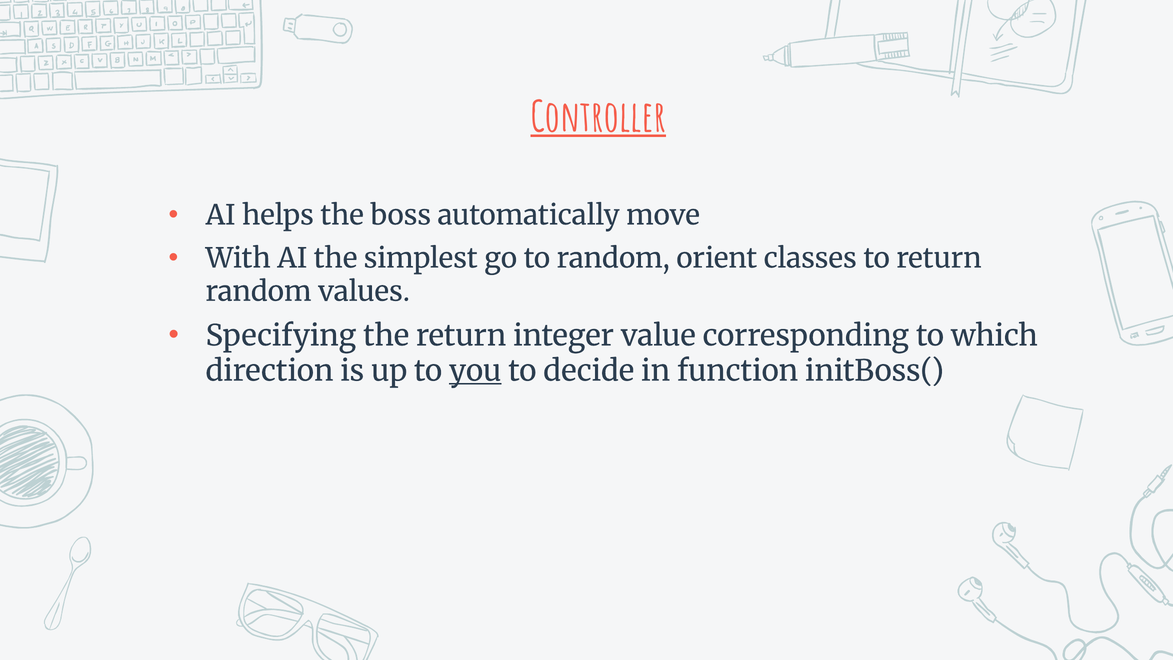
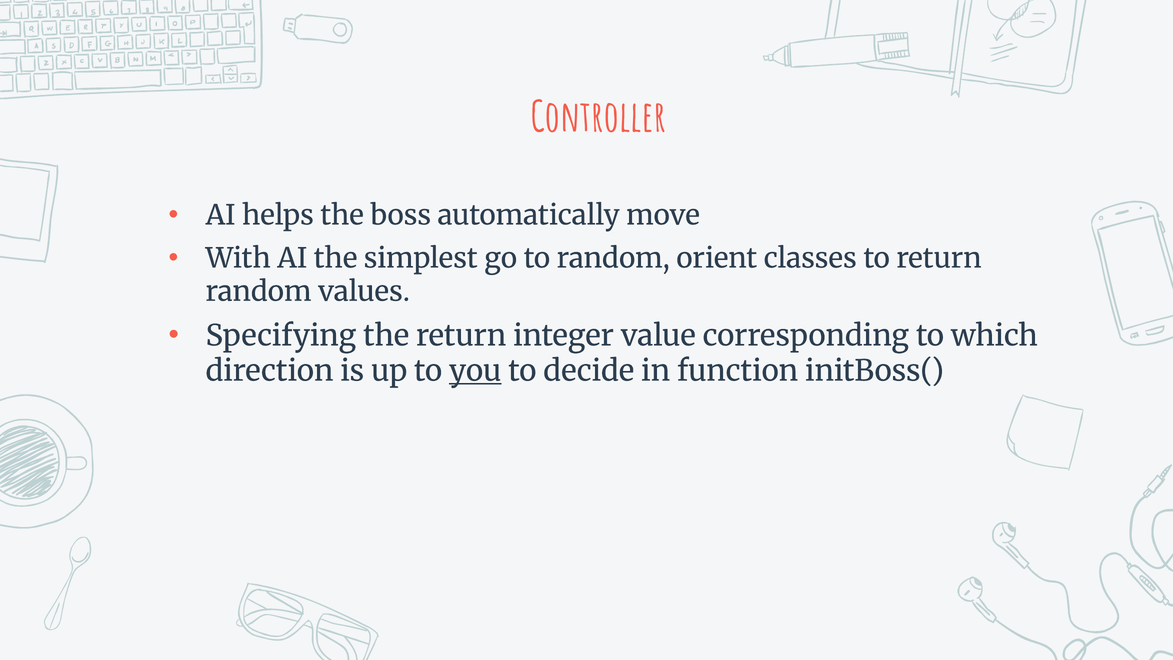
Controller underline: present -> none (598, 118)
